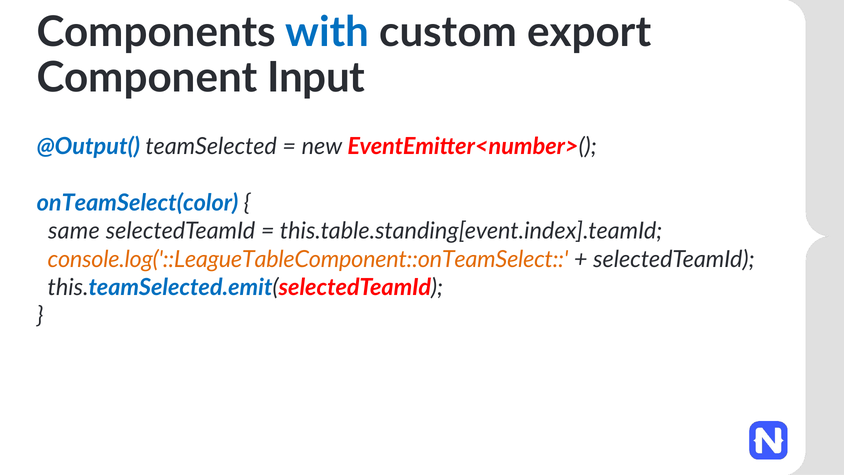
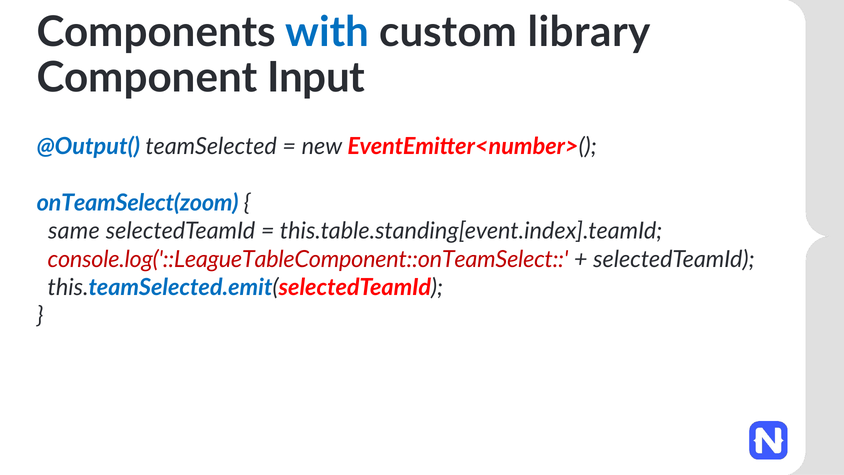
export: export -> library (589, 32)
onTeamSelect(color: onTeamSelect(color -> onTeamSelect(zoom (138, 203)
console.log('::LeagueTableComponent::onTeamSelect colour: orange -> red (308, 259)
